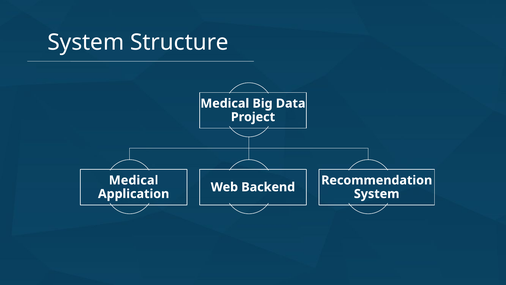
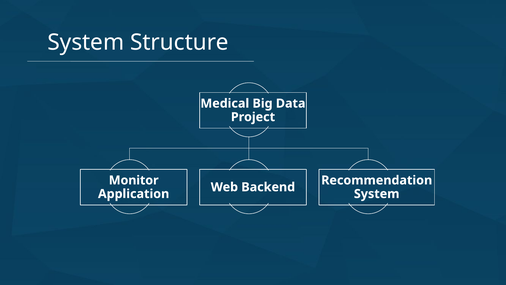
Medical: Medical -> Monitor (134, 180)
